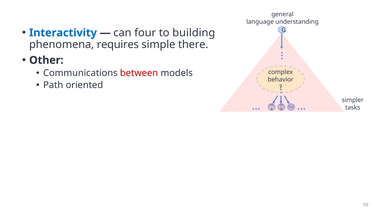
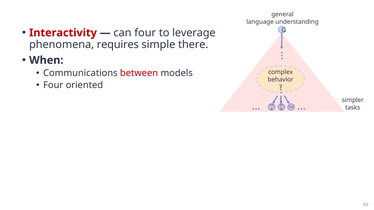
Interactivity colour: blue -> red (63, 33)
building: building -> leverage (194, 33)
Other: Other -> When (46, 60)
Path: Path -> Four (53, 85)
